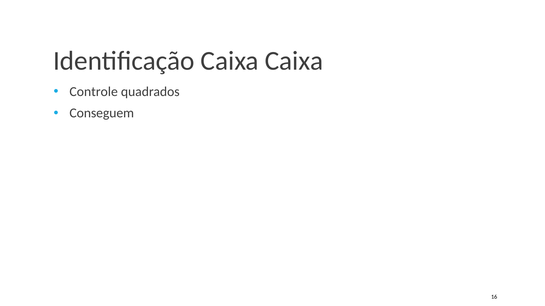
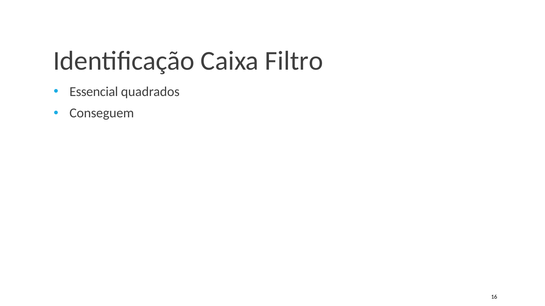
Caixa Caixa: Caixa -> Filtro (294, 61)
Controle: Controle -> Essencial (94, 92)
